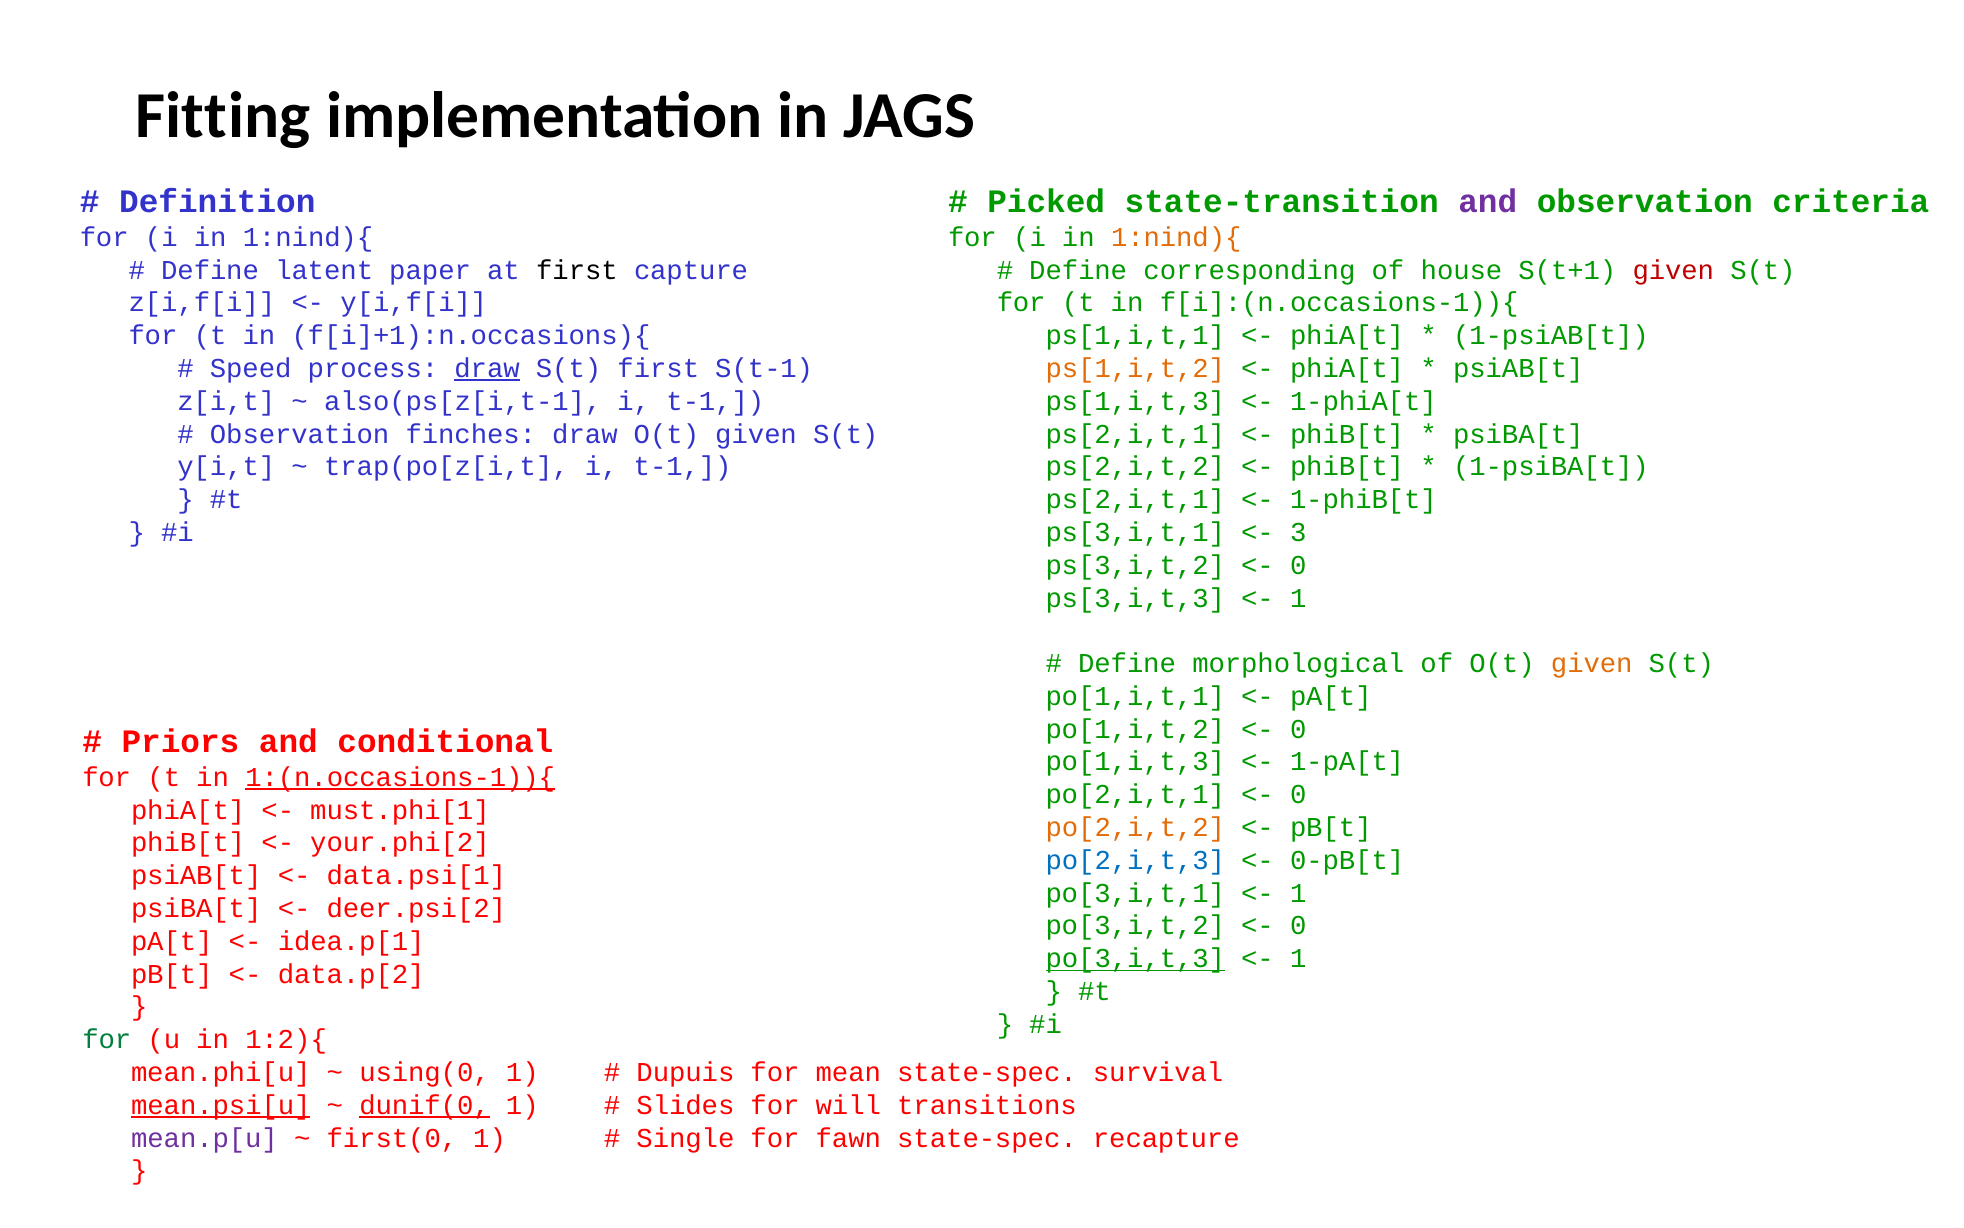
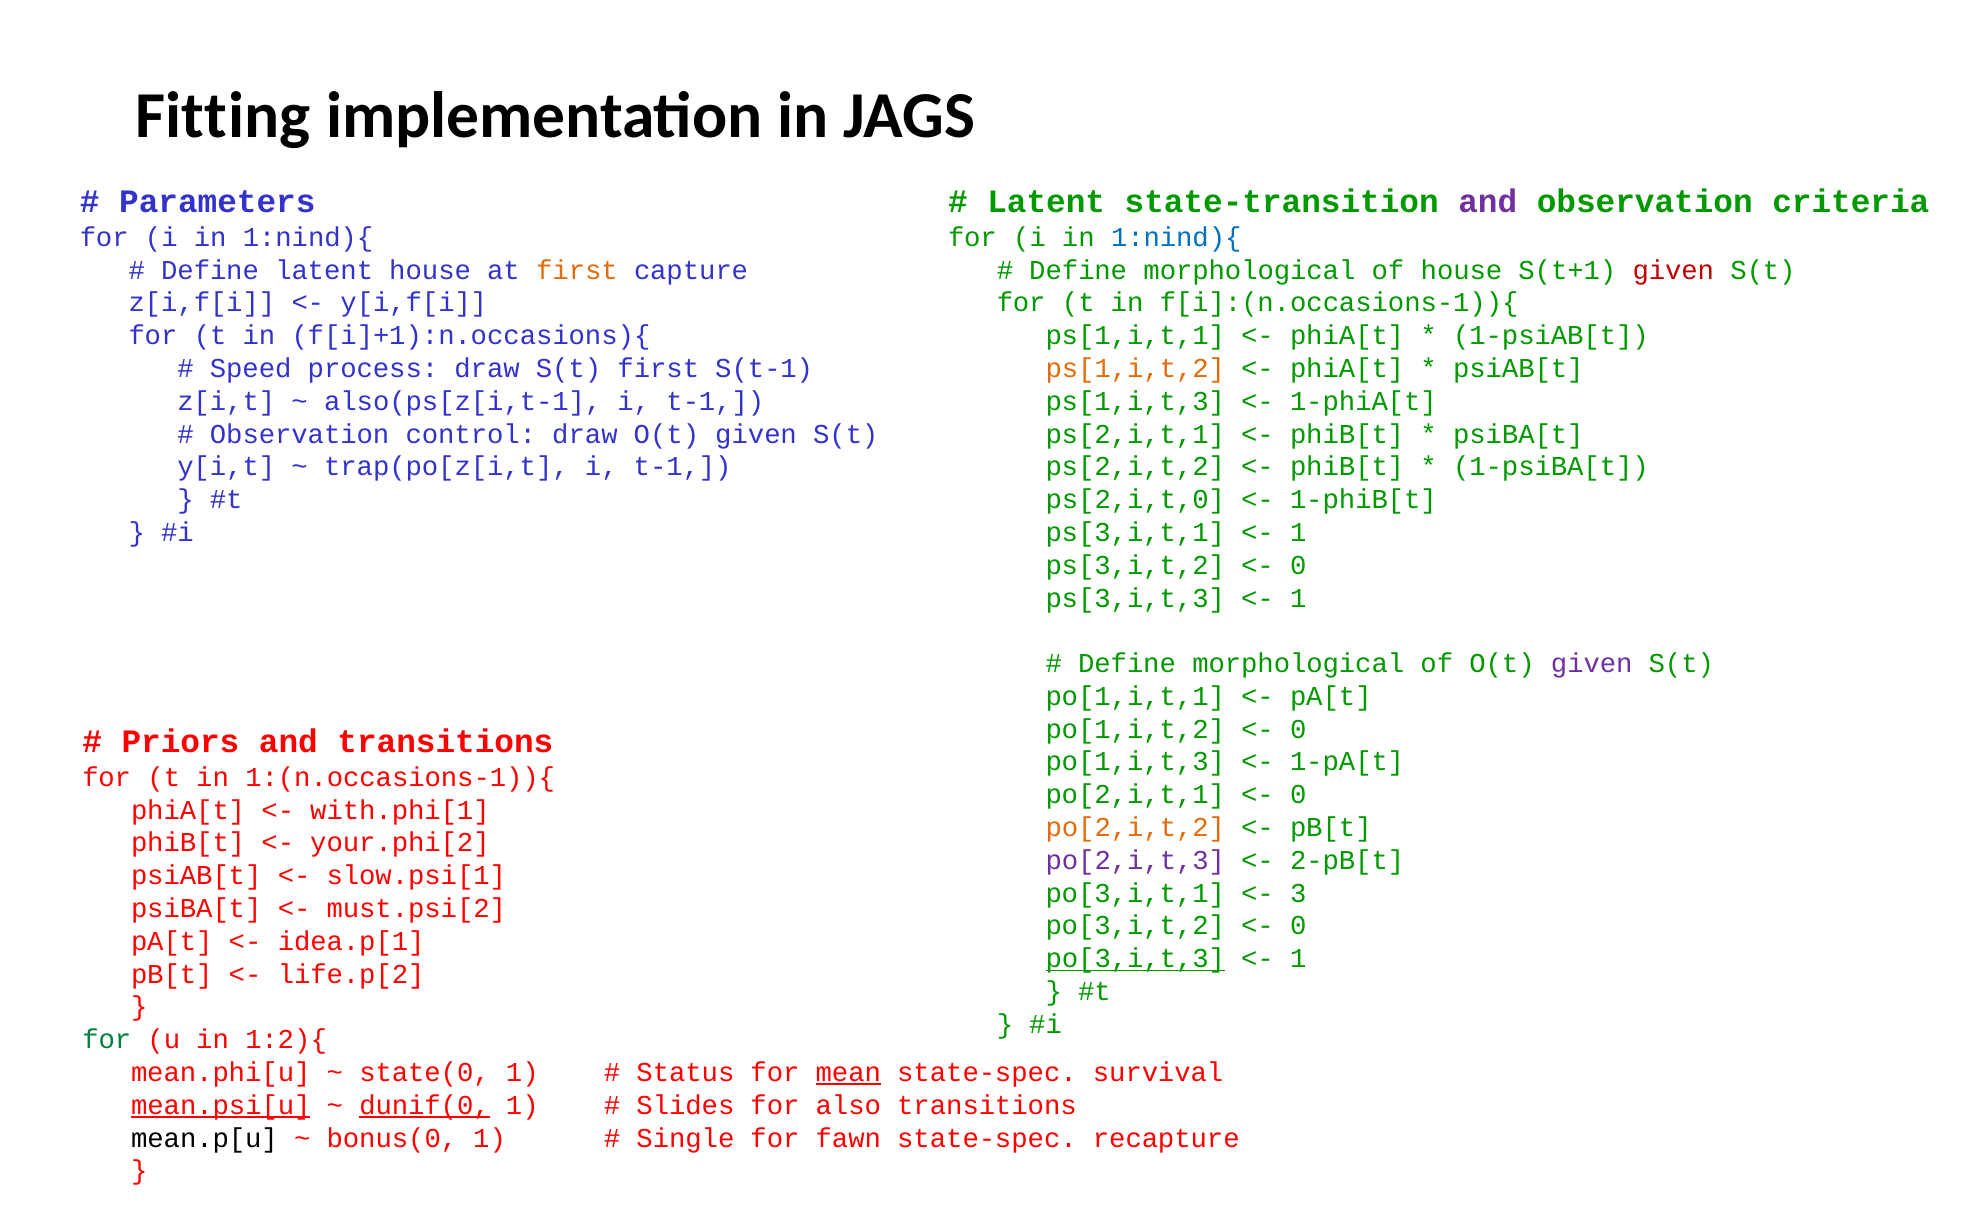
Definition: Definition -> Parameters (217, 201)
Picked: Picked -> Latent (1046, 201)
1:nind){ colour: orange -> blue (1176, 237)
latent paper: paper -> house (430, 270)
first colour: black -> orange (577, 270)
corresponding: corresponding -> morphological (1249, 270)
draw underline: present -> none (487, 368)
finches: finches -> control (471, 434)
ps[2,i,t,1: ps[2,i,t,1 -> ps[2,i,t,0 (1135, 499)
3: 3 -> 1 (1298, 532)
given colour: orange -> purple (1592, 663)
and conditional: conditional -> transitions (445, 741)
1:(n.occasions-1)){ underline: present -> none (400, 777)
must.phi[1: must.phi[1 -> with.phi[1 (400, 810)
po[2,i,t,3 colour: blue -> purple (1135, 860)
0-pB[t: 0-pB[t -> 2-pB[t (1347, 860)
data.psi[1: data.psi[1 -> slow.psi[1 (416, 875)
1: 1 -> 3 (1298, 893)
deer.psi[2: deer.psi[2 -> must.psi[2 (416, 908)
data.p[2: data.p[2 -> life.p[2 (351, 974)
using(0: using(0 -> state(0 (424, 1072)
Dupuis: Dupuis -> Status (685, 1072)
mean underline: none -> present (848, 1072)
will: will -> also (848, 1105)
mean.p[u colour: purple -> black (205, 1138)
first(0: first(0 -> bonus(0 (392, 1138)
